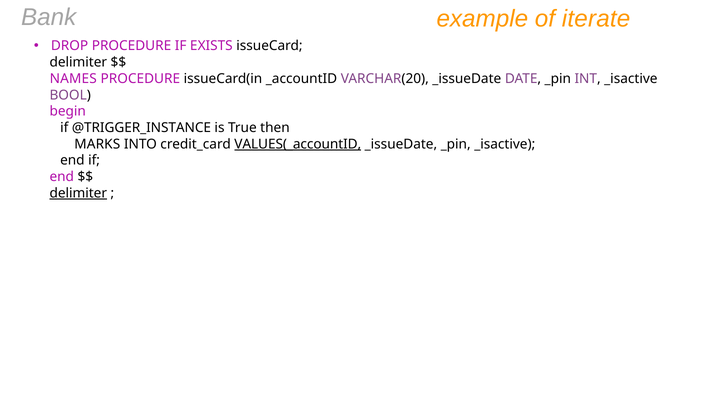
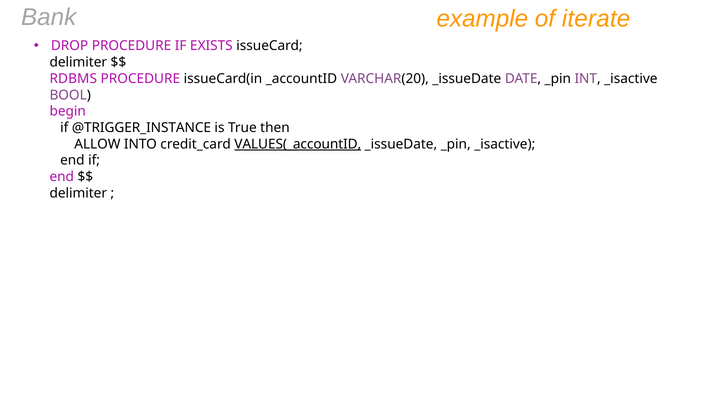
NAMES: NAMES -> RDBMS (73, 79)
MARKS: MARKS -> ALLOW (97, 144)
delimiter underline: present -> none (78, 193)
